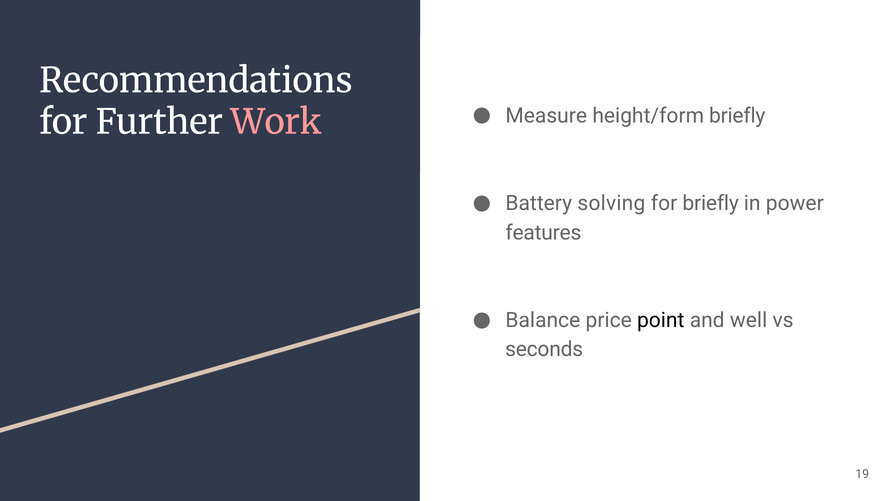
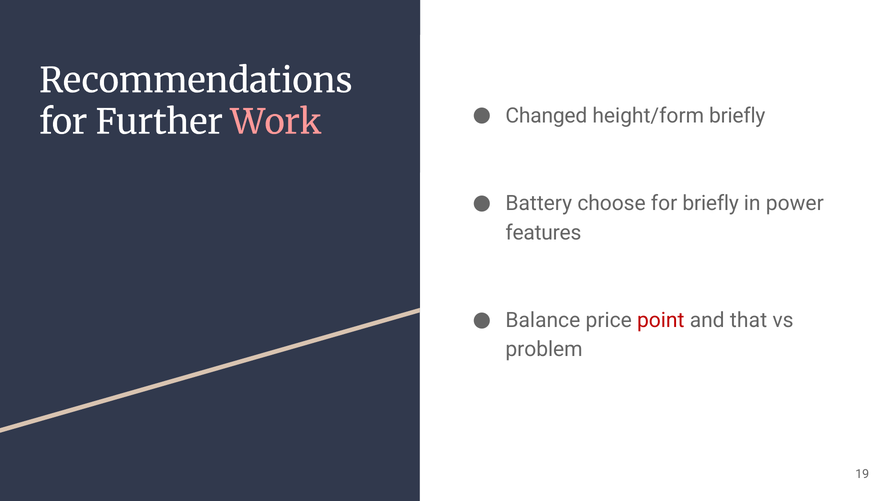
Measure: Measure -> Changed (546, 116)
solving: solving -> choose (612, 203)
point colour: black -> red (661, 320)
well: well -> that (749, 320)
seconds: seconds -> problem (544, 349)
